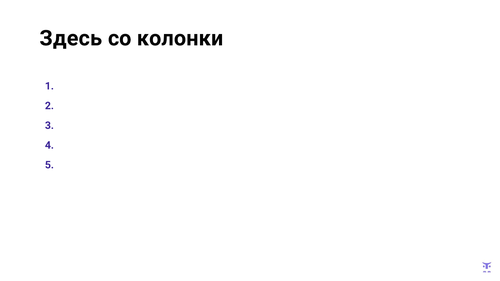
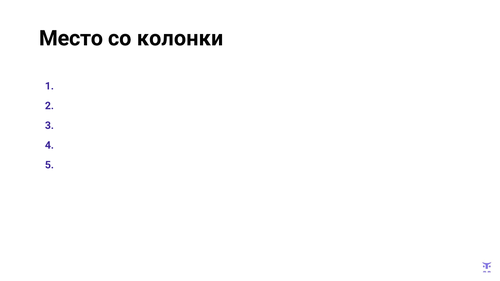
Здесь: Здесь -> Место (71, 38)
